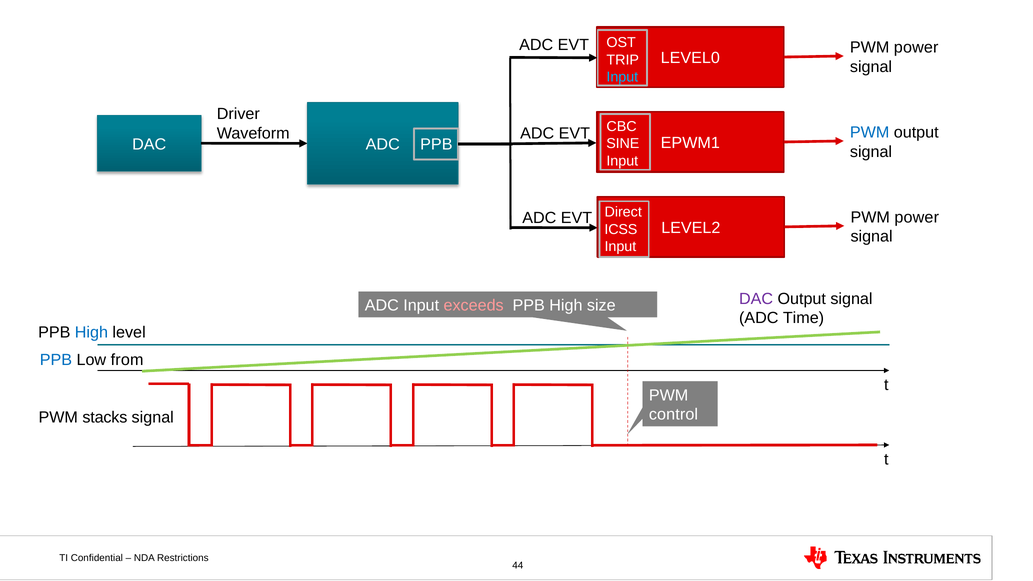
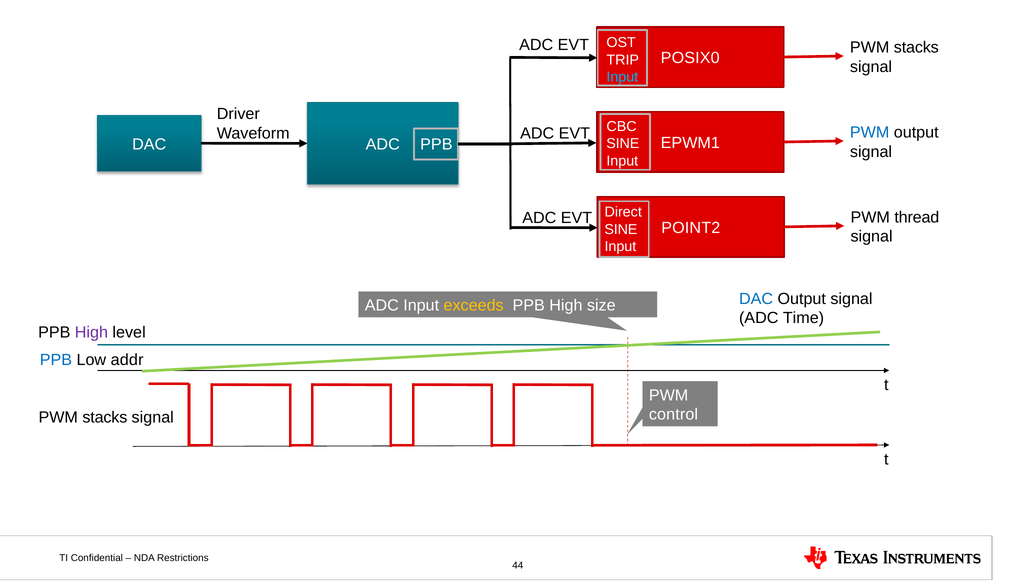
power: power -> stacks (916, 47)
LEVEL0: LEVEL0 -> POSIX0 (690, 58)
power: power -> thread (917, 217)
LEVEL2: LEVEL2 -> POINT2 (691, 228)
ICSS: ICSS -> SINE (621, 229)
DAC colour: purple -> blue (756, 299)
exceeds colour: pink -> yellow (474, 306)
High colour: blue -> purple (91, 332)
from: from -> addr (127, 360)
